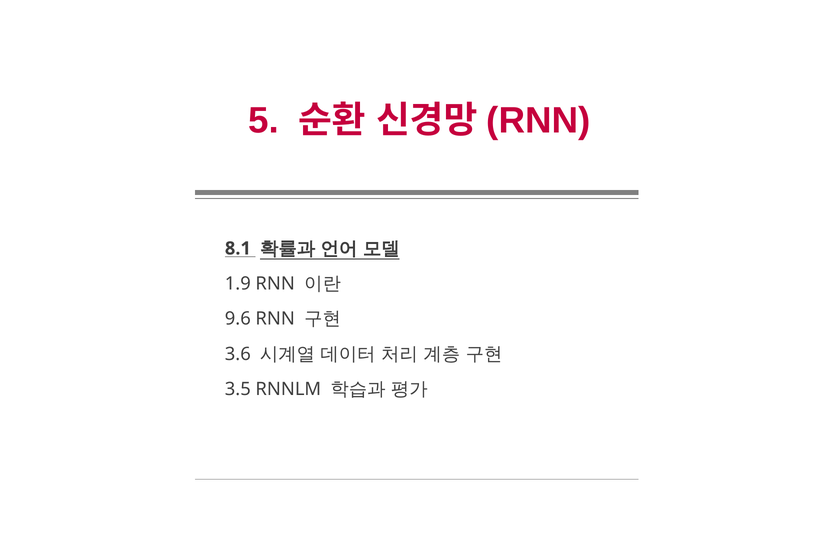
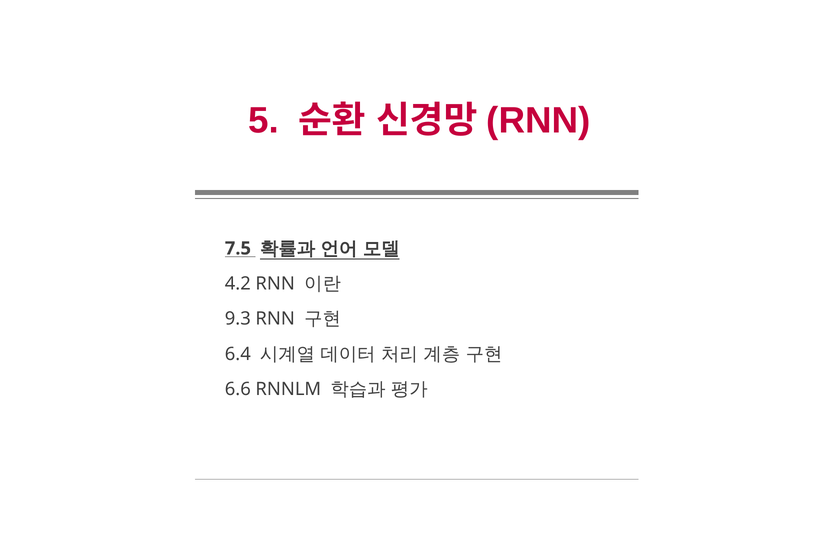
8.1: 8.1 -> 7.5 (238, 248)
1.9: 1.9 -> 4.2 (238, 283)
9.6: 9.6 -> 9.3 (238, 319)
3.6: 3.6 -> 6.4 (238, 354)
3.5: 3.5 -> 6.6 (238, 389)
